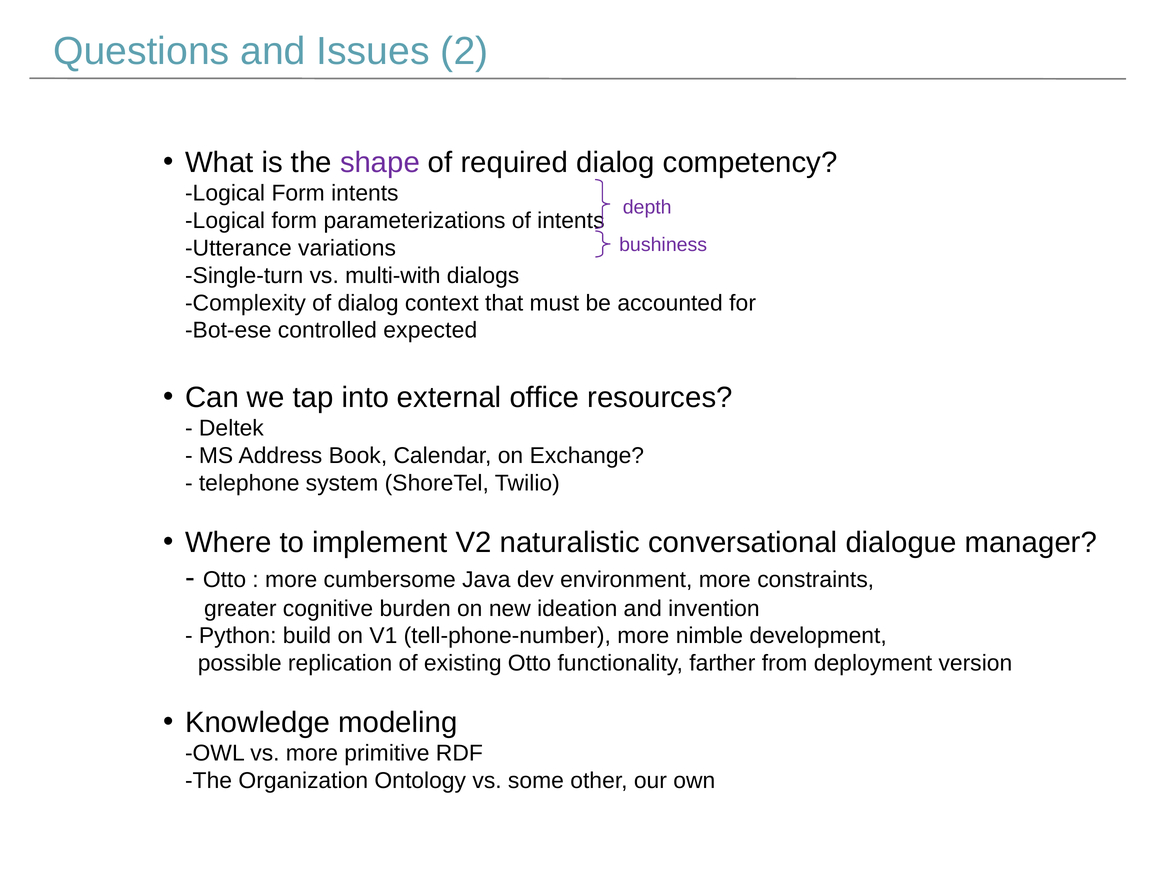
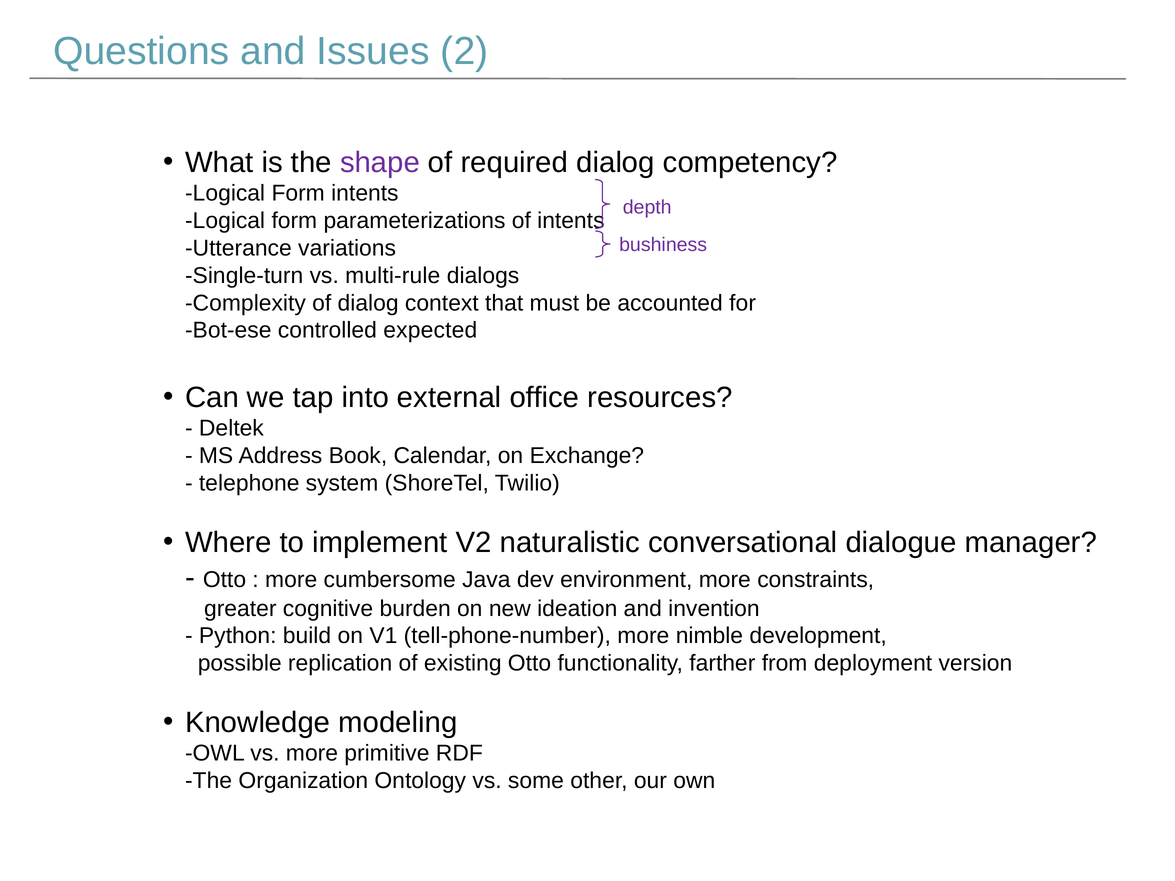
multi-with: multi-with -> multi-rule (393, 276)
